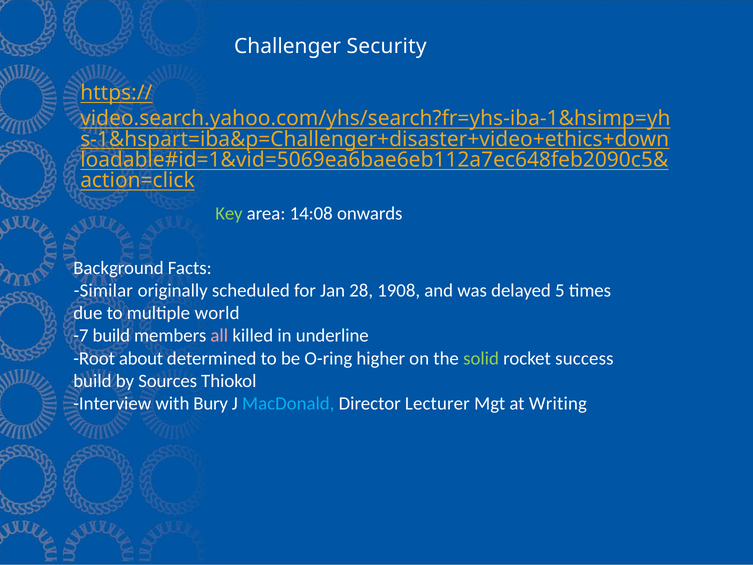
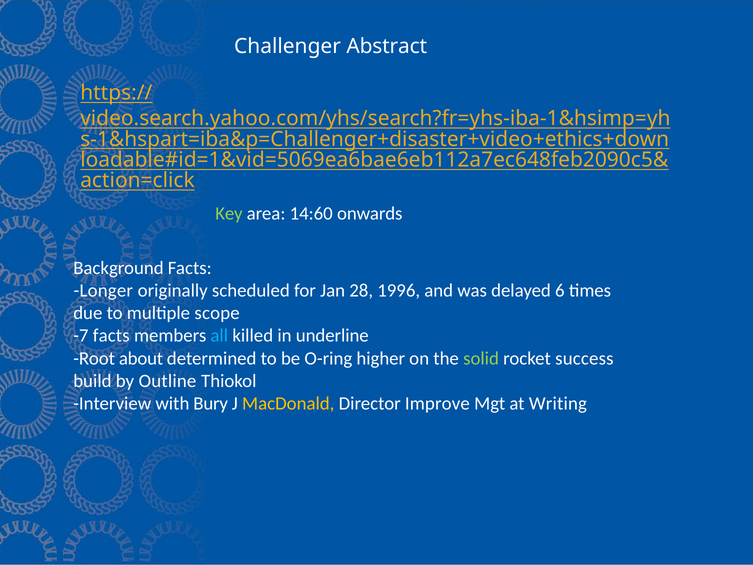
Security: Security -> Abstract (387, 46)
14:08: 14:08 -> 14:60 (311, 213)
Similar: Similar -> Longer (103, 290)
1908: 1908 -> 1996 (399, 290)
5: 5 -> 6 (560, 290)
world: world -> scope (217, 313)
-7 build: build -> facts (111, 336)
all colour: pink -> light blue (219, 336)
Sources: Sources -> Outline (168, 381)
MacDonald colour: light blue -> yellow (288, 403)
Lecturer: Lecturer -> Improve (437, 403)
